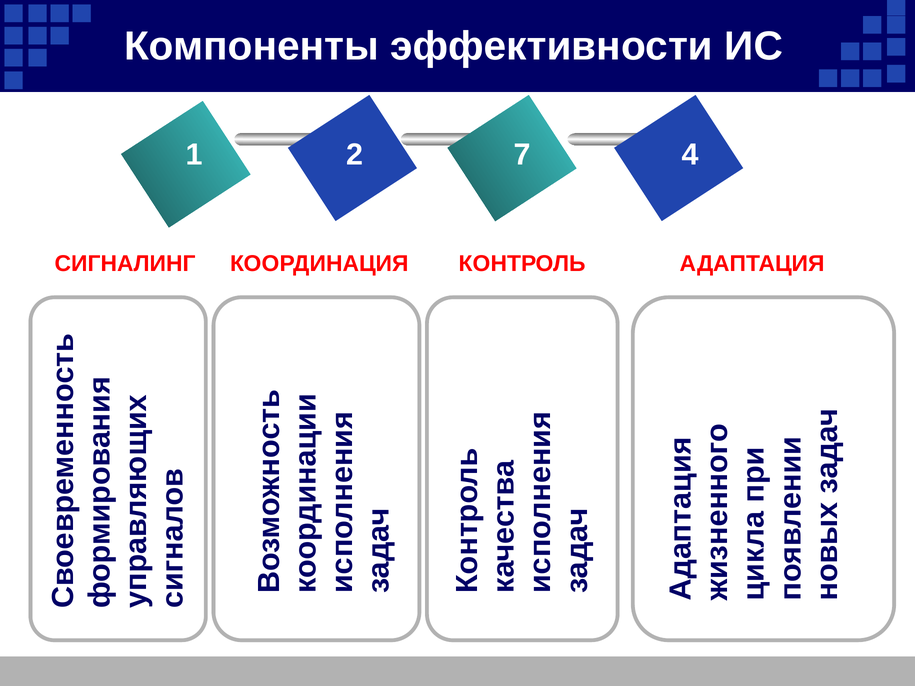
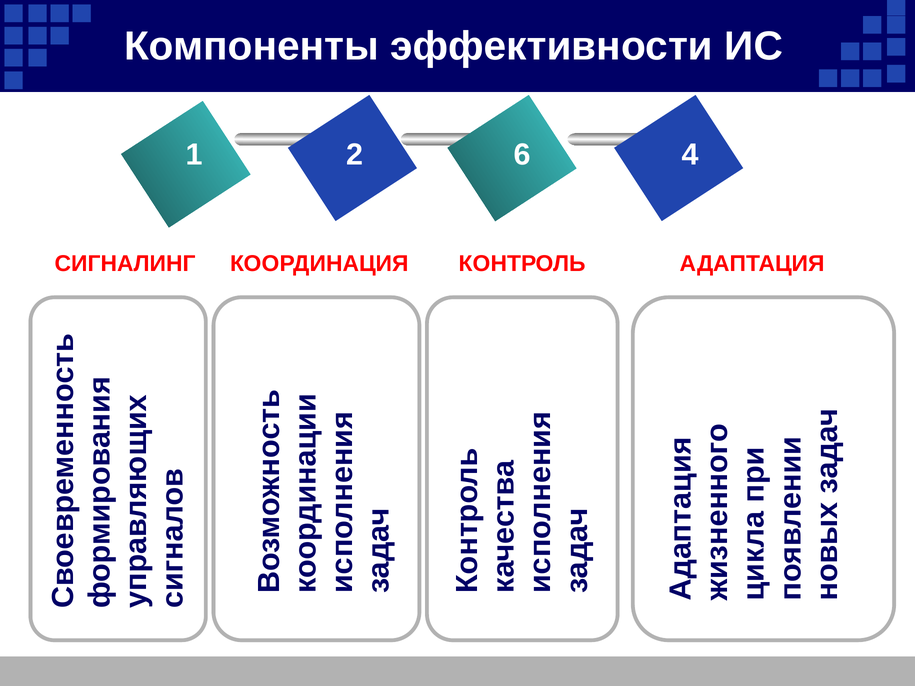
7: 7 -> 6 (522, 155)
